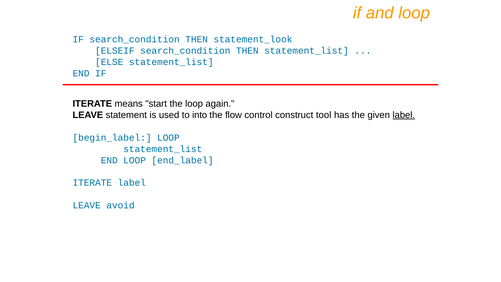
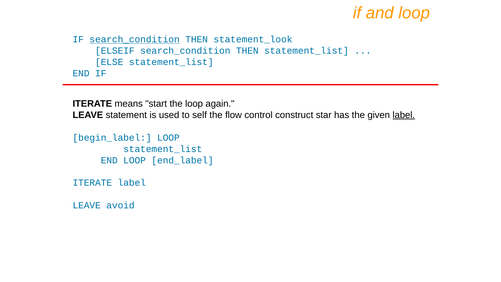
search_condition underline: none -> present (135, 39)
into: into -> self (200, 115)
tool: tool -> star (324, 115)
